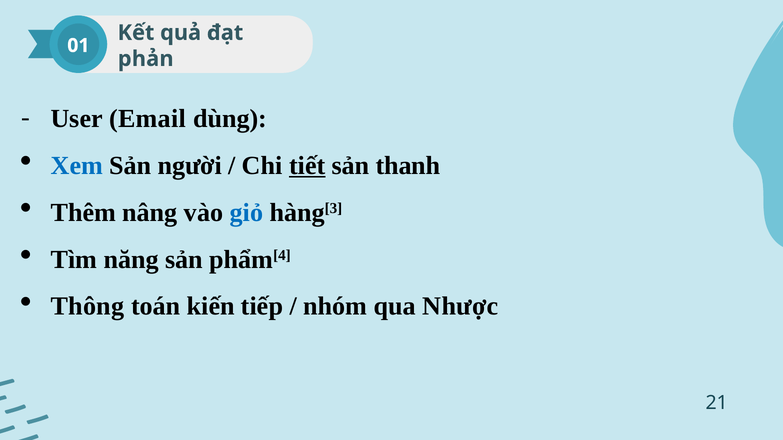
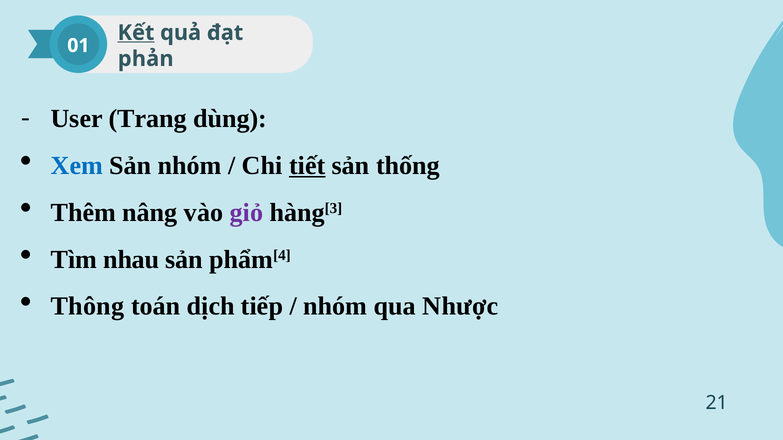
Kết underline: none -> present (136, 33)
Email: Email -> Trang (148, 119)
Sản người: người -> nhóm (190, 166)
thanh: thanh -> thống (408, 166)
giỏ colour: blue -> purple (246, 213)
năng: năng -> nhau (131, 260)
kiến: kiến -> dịch (211, 307)
